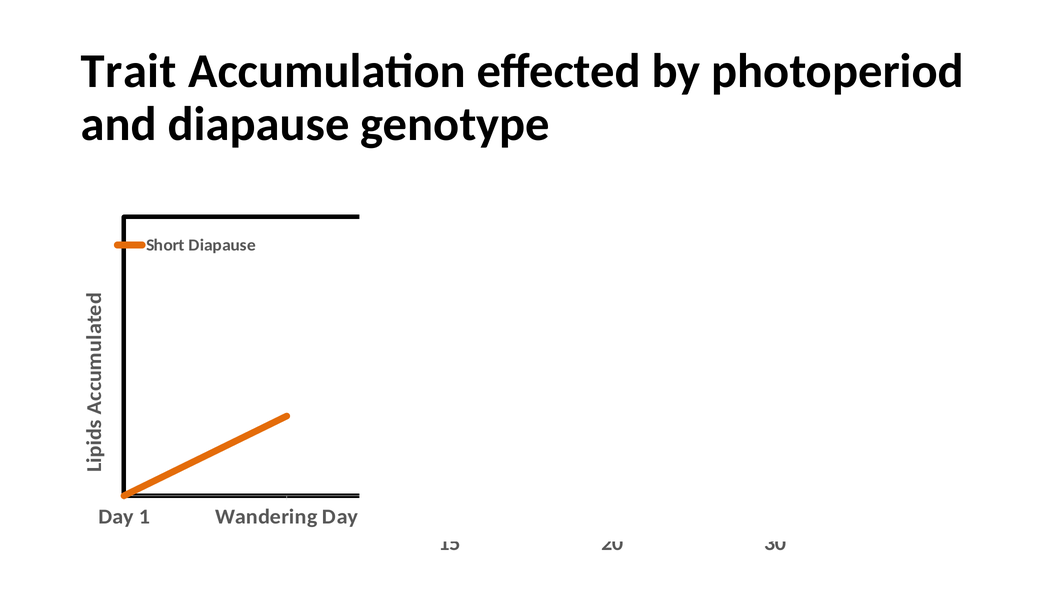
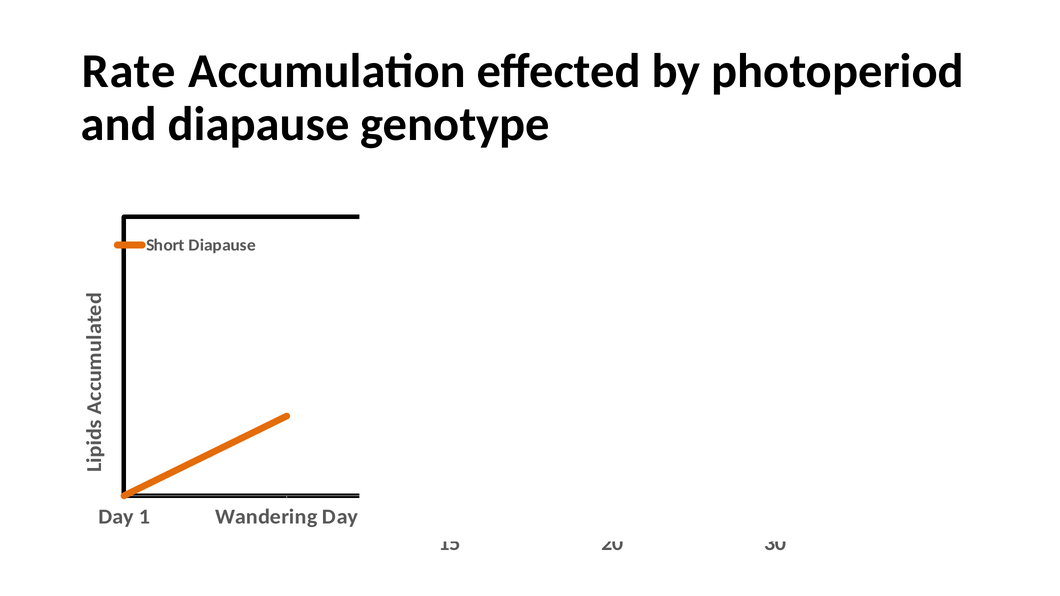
Trait: Trait -> Rate (129, 71)
